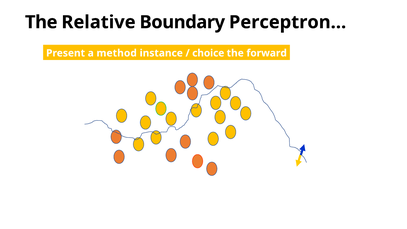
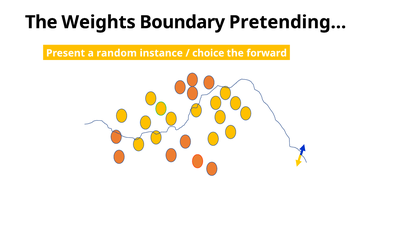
Relative: Relative -> Weights (99, 22)
Perceptron…: Perceptron… -> Pretending… (288, 22)
method: method -> random (117, 53)
